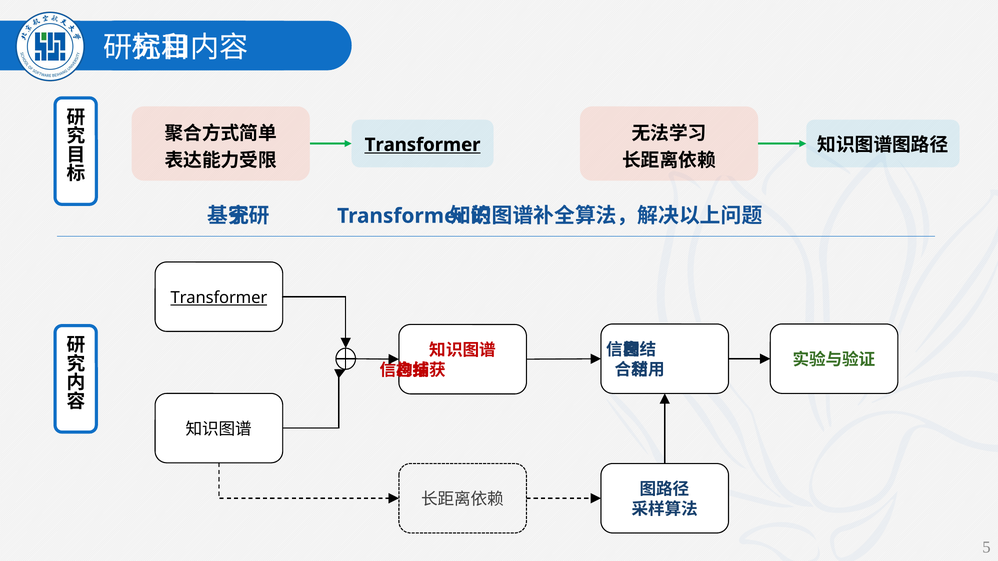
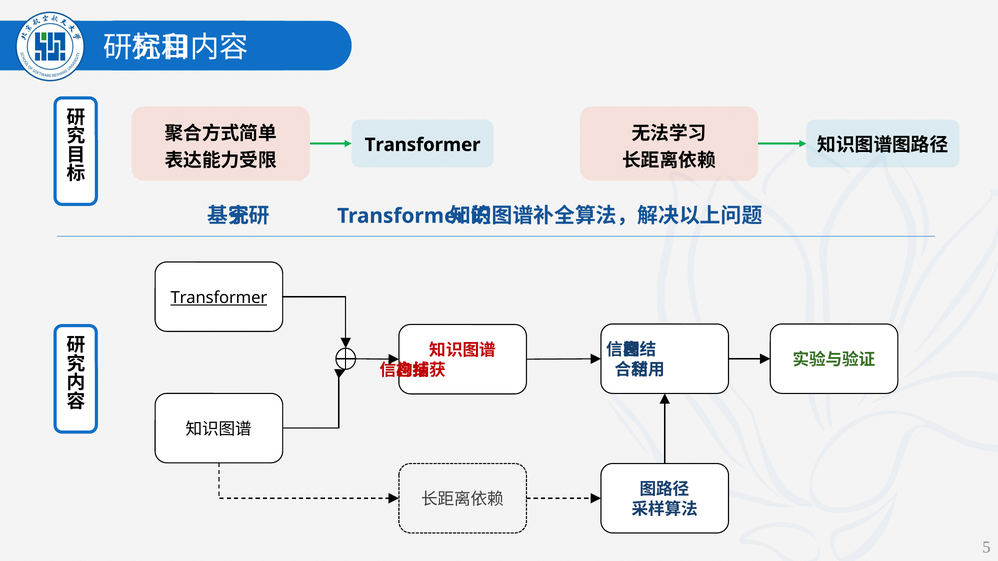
Transformer underline: present -> none (423, 145)
